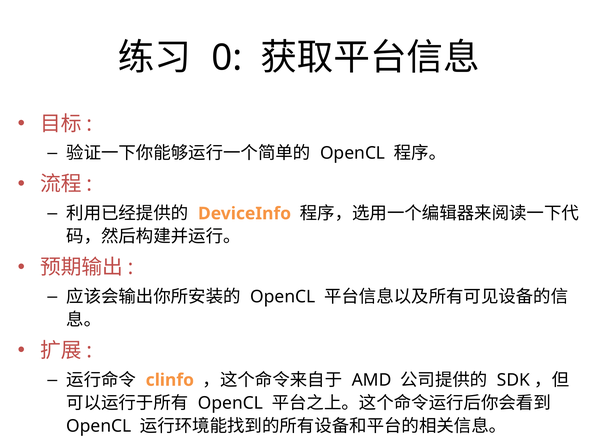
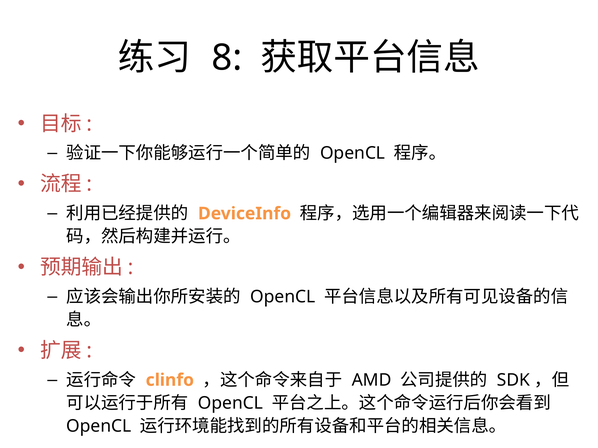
0: 0 -> 8 (227, 58)
